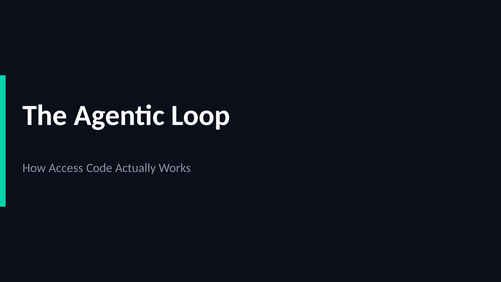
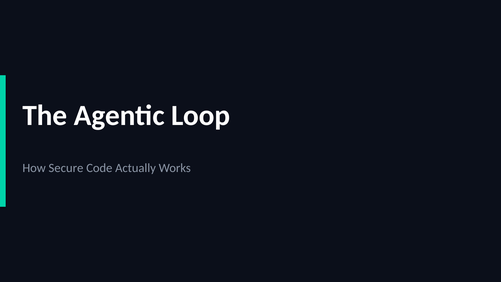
Access: Access -> Secure (66, 168)
